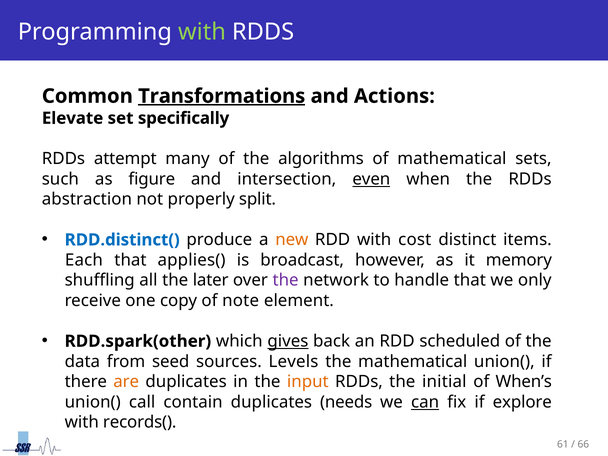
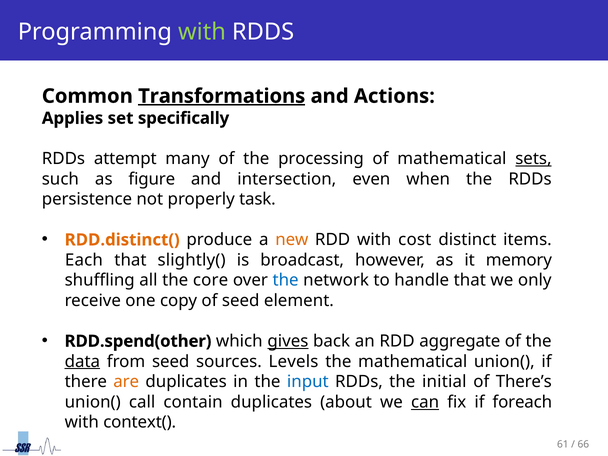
Elevate: Elevate -> Applies (73, 118)
algorithms: algorithms -> processing (321, 159)
sets underline: none -> present (533, 159)
even underline: present -> none (371, 179)
abstraction: abstraction -> persistence (87, 199)
split: split -> task (257, 199)
RDD.distinct( colour: blue -> orange (122, 240)
applies(: applies( -> slightly( (192, 260)
later: later -> core (211, 280)
the colour: purple -> blue (286, 280)
of note: note -> seed (241, 301)
RDD.spark(other: RDD.spark(other -> RDD.spend(other (138, 341)
scheduled: scheduled -> aggregate (460, 341)
data underline: none -> present (82, 361)
input colour: orange -> blue (308, 382)
When’s: When’s -> There’s (524, 382)
needs: needs -> about (346, 402)
explore: explore -> foreach (522, 402)
records(: records( -> context( (140, 422)
